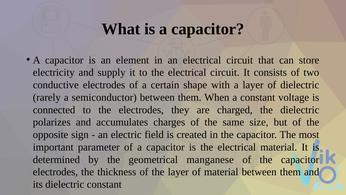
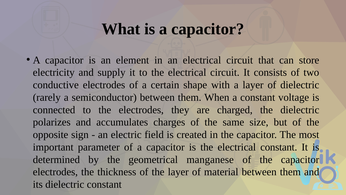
electrical material: material -> constant (279, 147)
